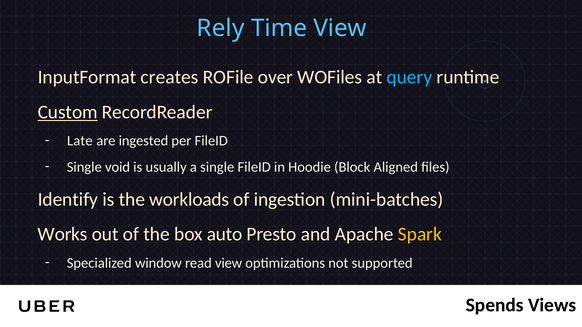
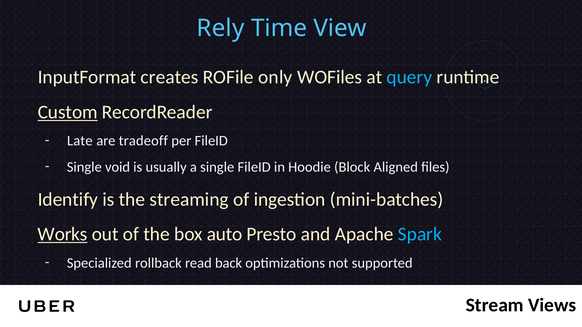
over: over -> only (275, 77)
ingested: ingested -> tradeoff (143, 141)
workloads: workloads -> streaming (189, 200)
Works underline: none -> present (63, 234)
Spark colour: yellow -> light blue (420, 234)
window: window -> rollback (158, 263)
read view: view -> back (229, 263)
Spends: Spends -> Stream (495, 305)
